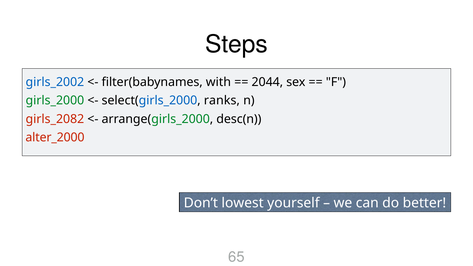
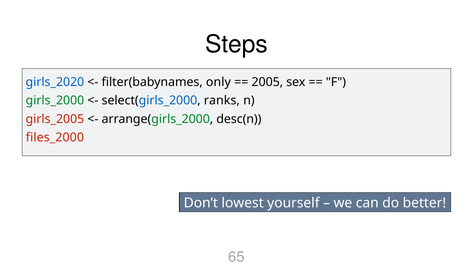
girls_2002: girls_2002 -> girls_2020 (55, 82)
with: with -> only (218, 82)
2044: 2044 -> 2005 (267, 82)
girls_2082: girls_2082 -> girls_2005 (55, 119)
alter_2000: alter_2000 -> files_2000 (55, 137)
